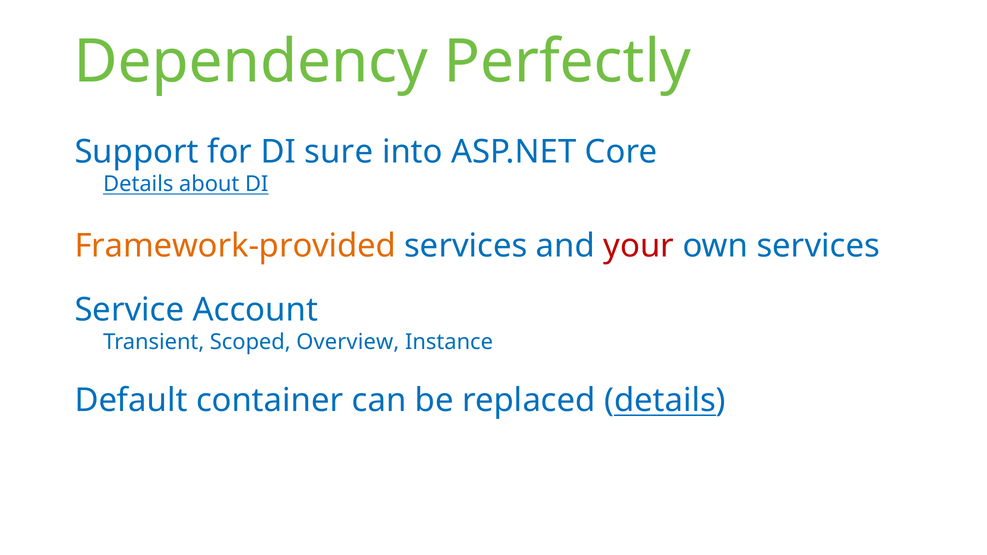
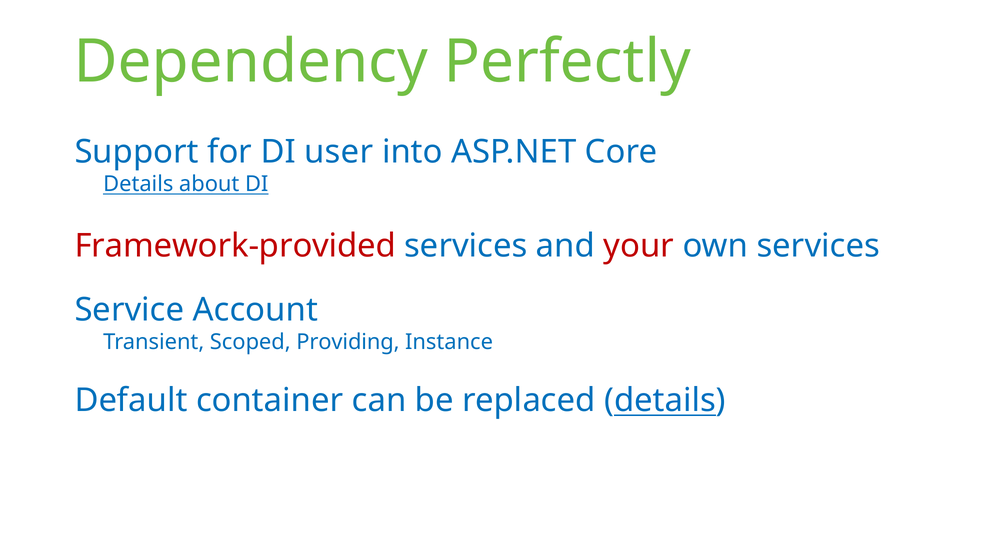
sure: sure -> user (339, 152)
Framework-provided colour: orange -> red (235, 246)
Overview: Overview -> Providing (348, 342)
